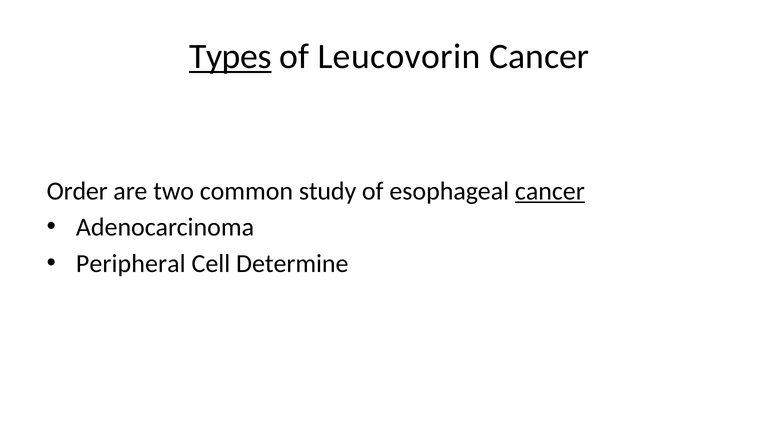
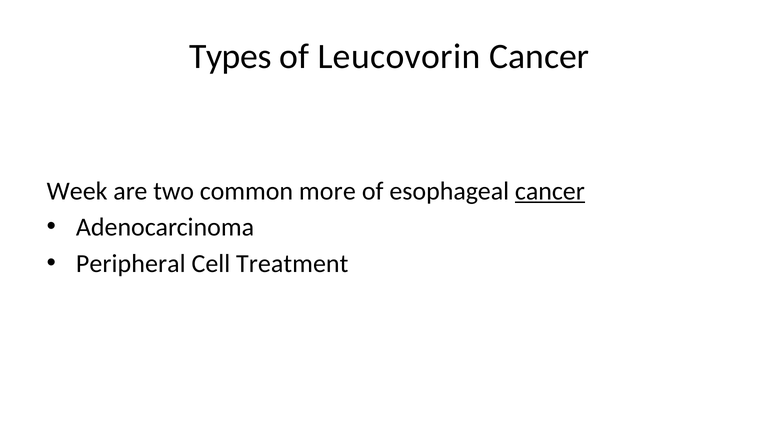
Types underline: present -> none (230, 57)
Order: Order -> Week (77, 191)
study: study -> more (327, 191)
Determine: Determine -> Treatment (292, 264)
